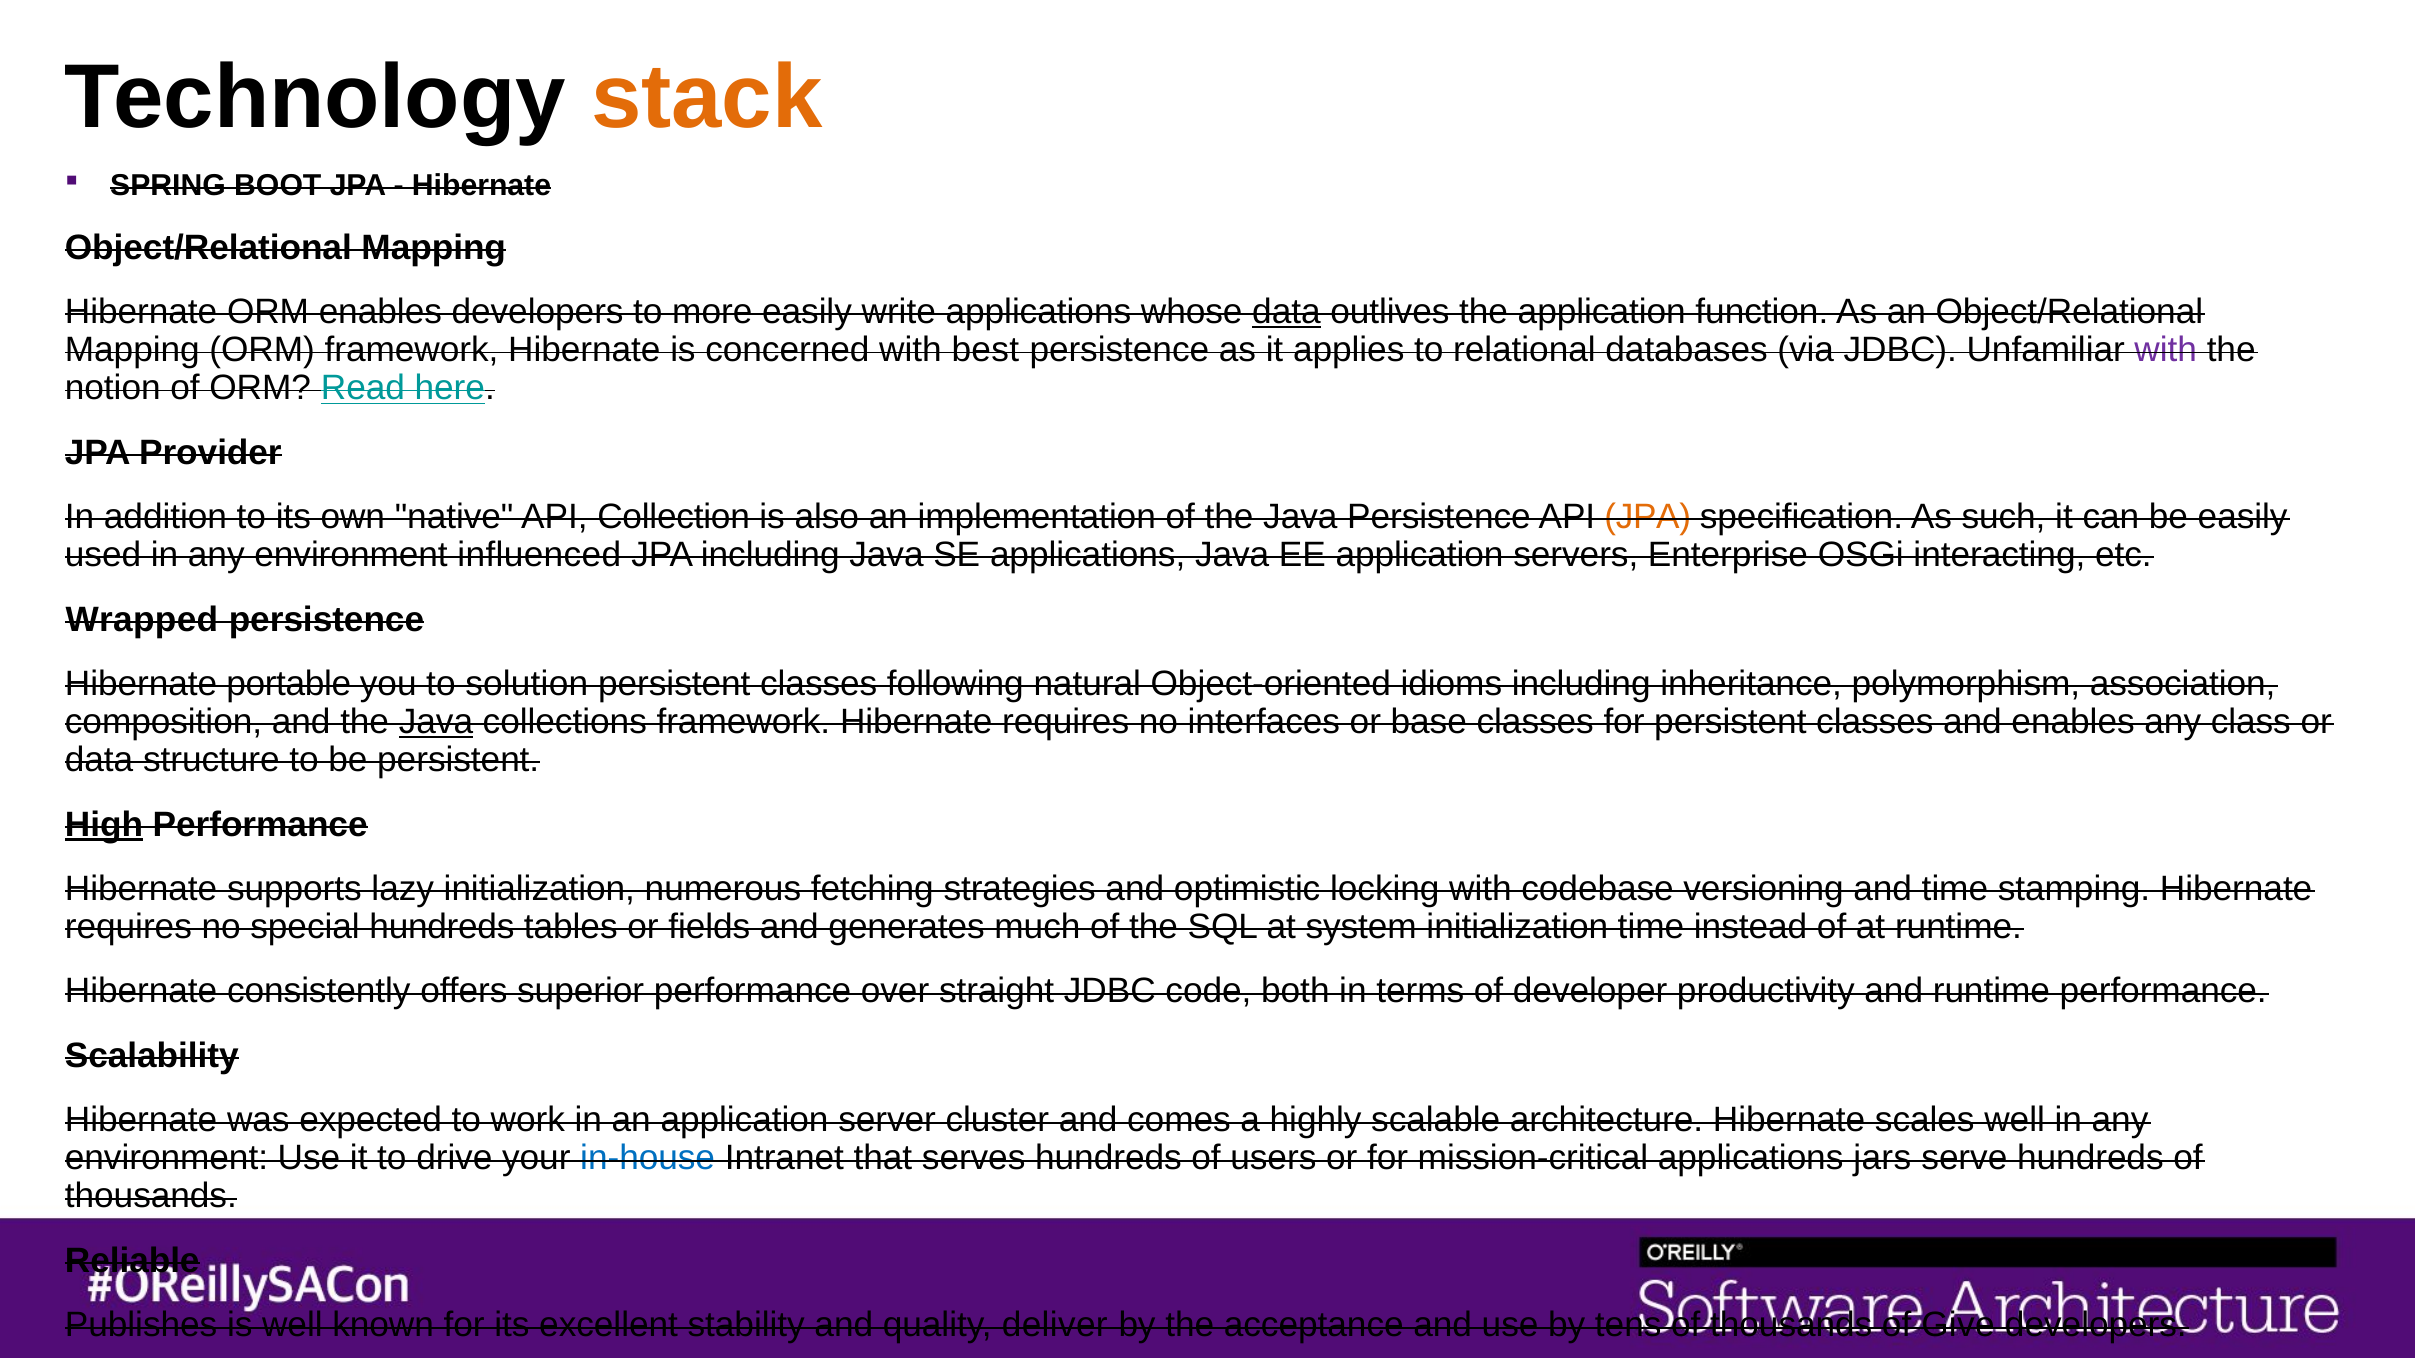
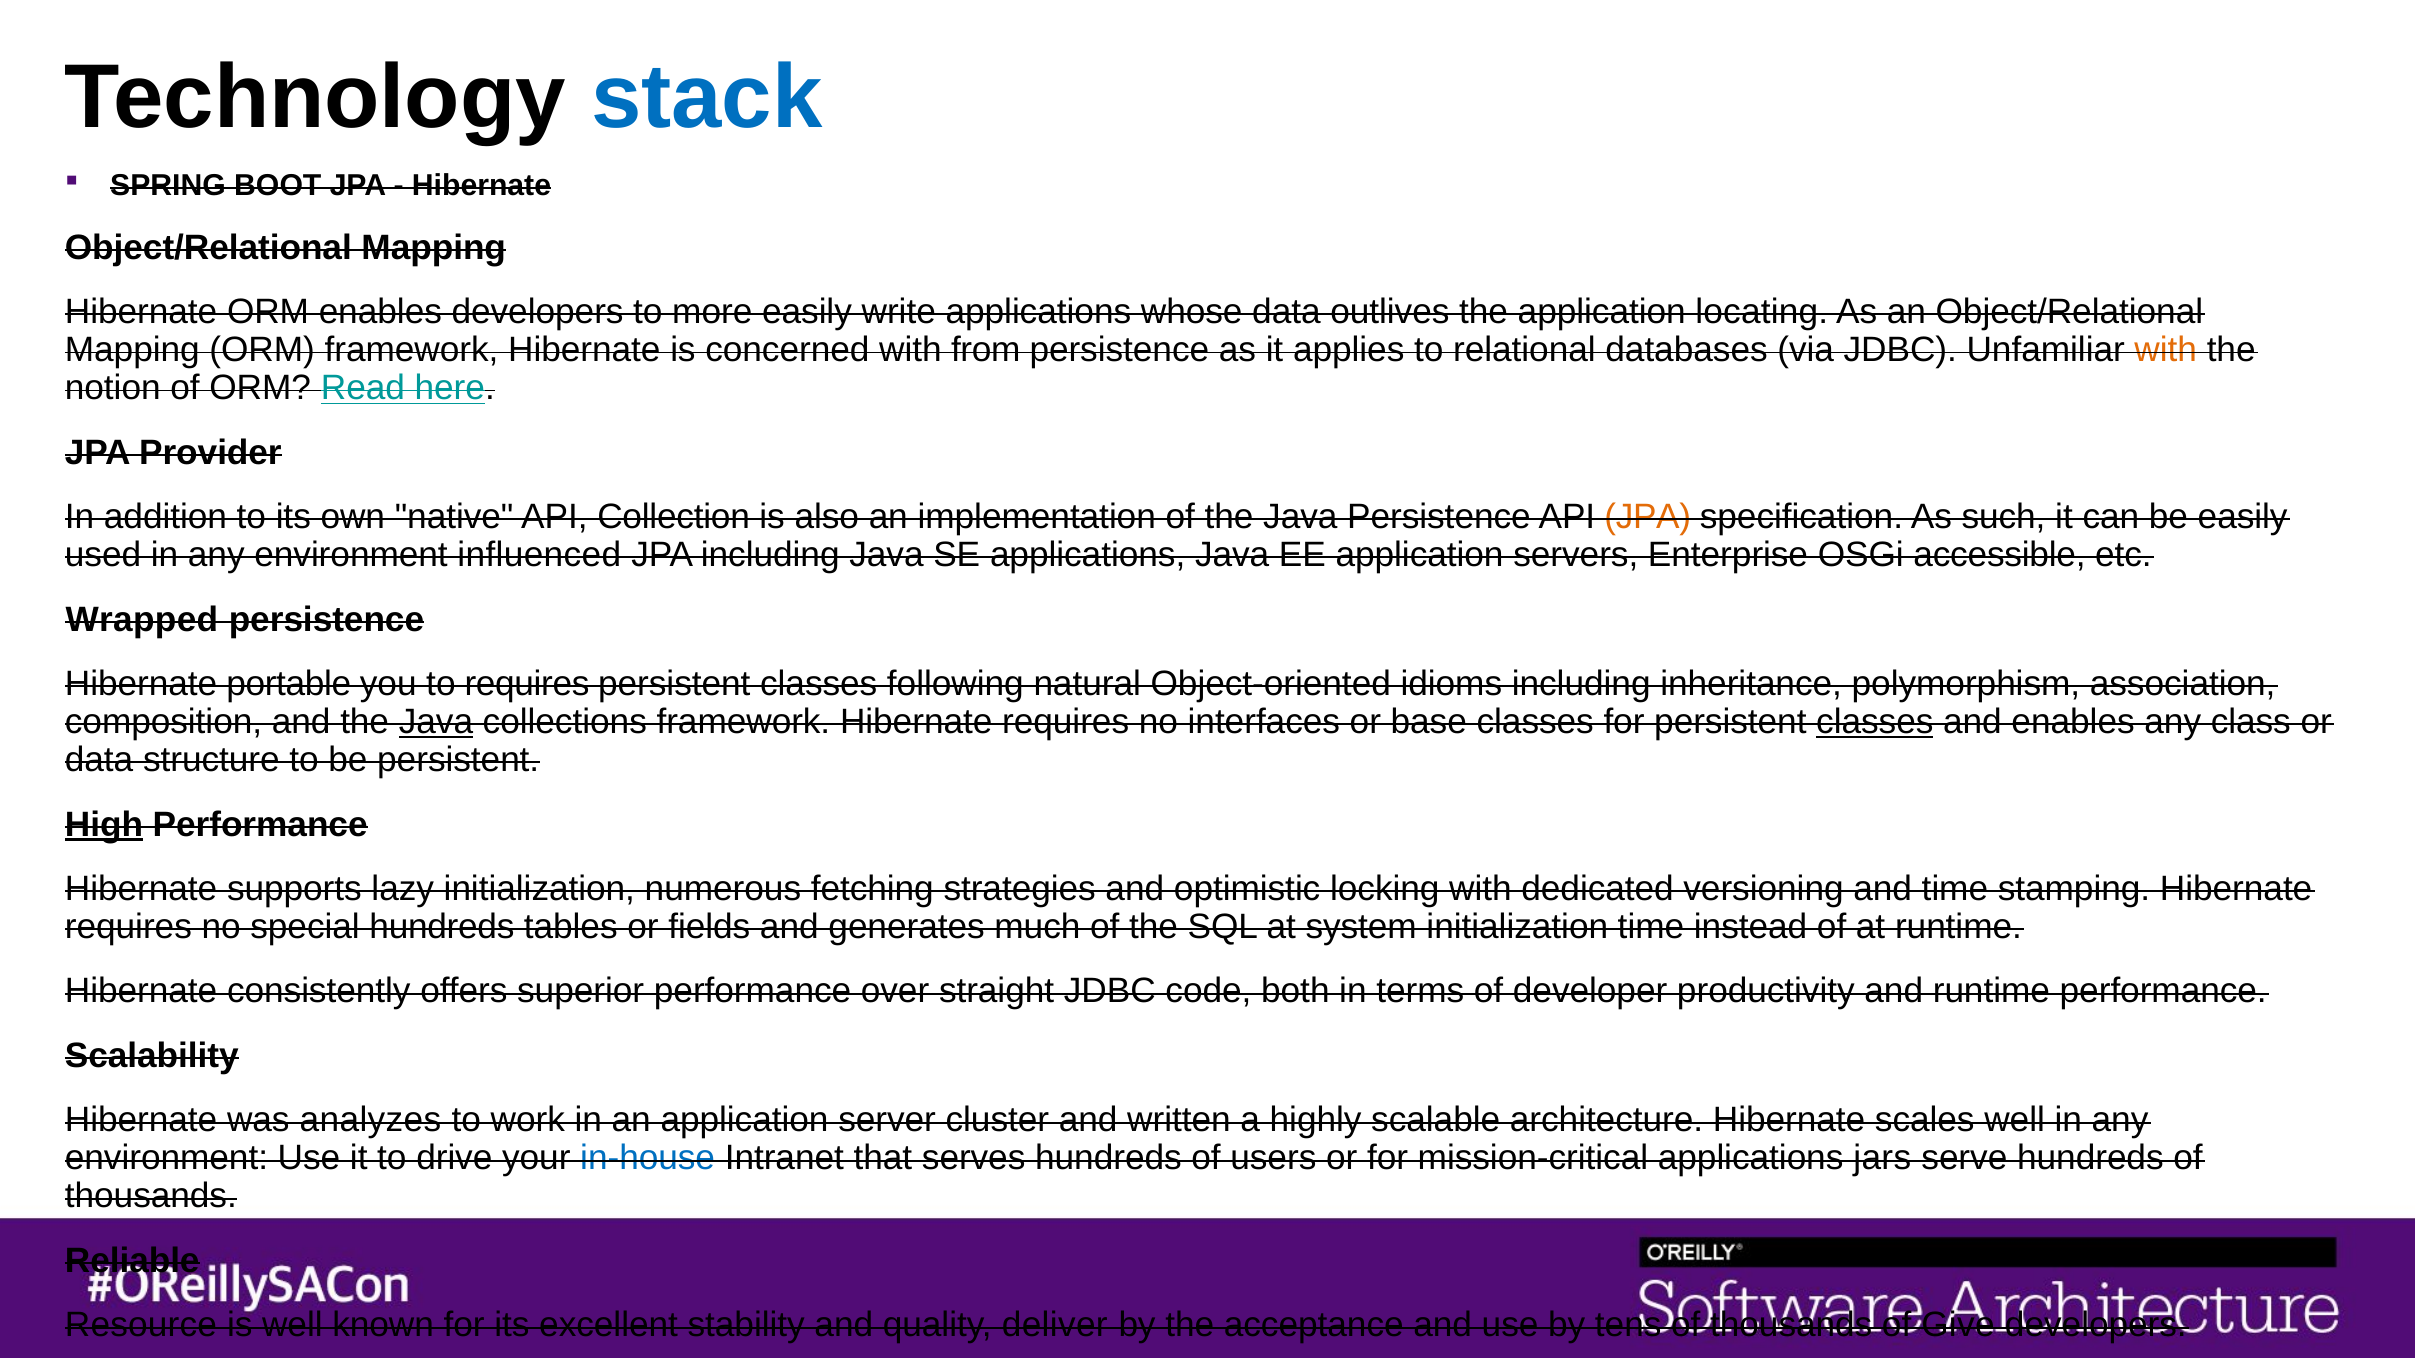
stack colour: orange -> blue (707, 98)
data underline: present -> none (1286, 312)
function: function -> locating (1762, 312)
best: best -> from (986, 350)
with colour: purple -> orange (2166, 350)
interacting: interacting -> accessible (2000, 555)
to solution: solution -> requires (527, 684)
classes underline: none -> present (1875, 722)
codebase: codebase -> dedicated (1598, 889)
expected: expected -> analyzes (370, 1121)
comes: comes -> written (1179, 1121)
Publishes: Publishes -> Resource (141, 1326)
